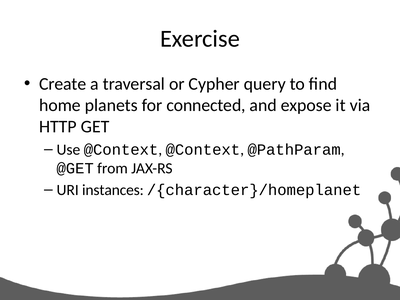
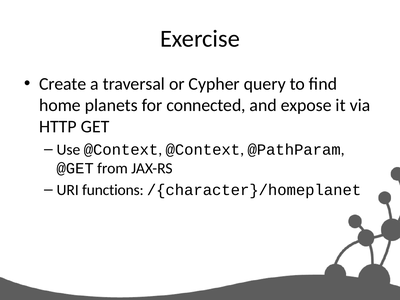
instances: instances -> functions (113, 190)
